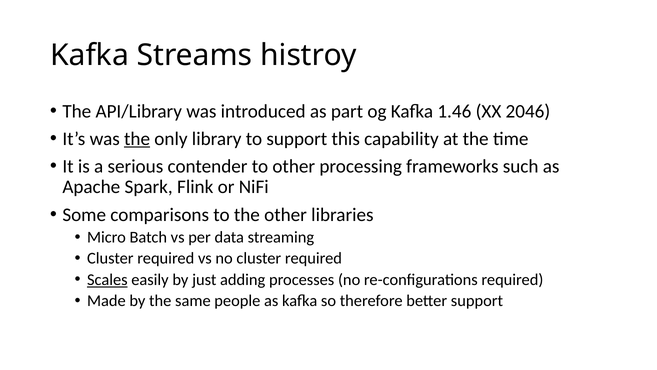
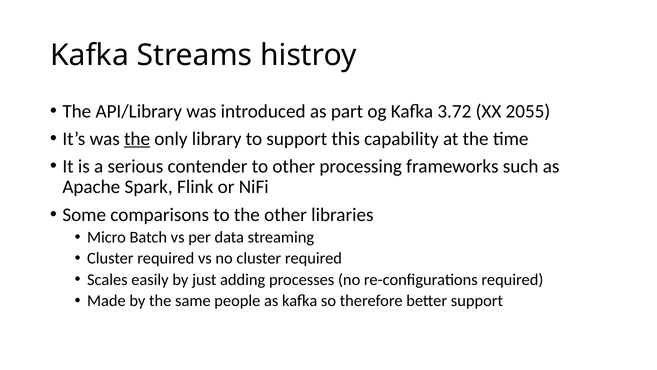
1.46: 1.46 -> 3.72 (454, 111)
2046: 2046 -> 2055 (528, 111)
Scales underline: present -> none (107, 279)
